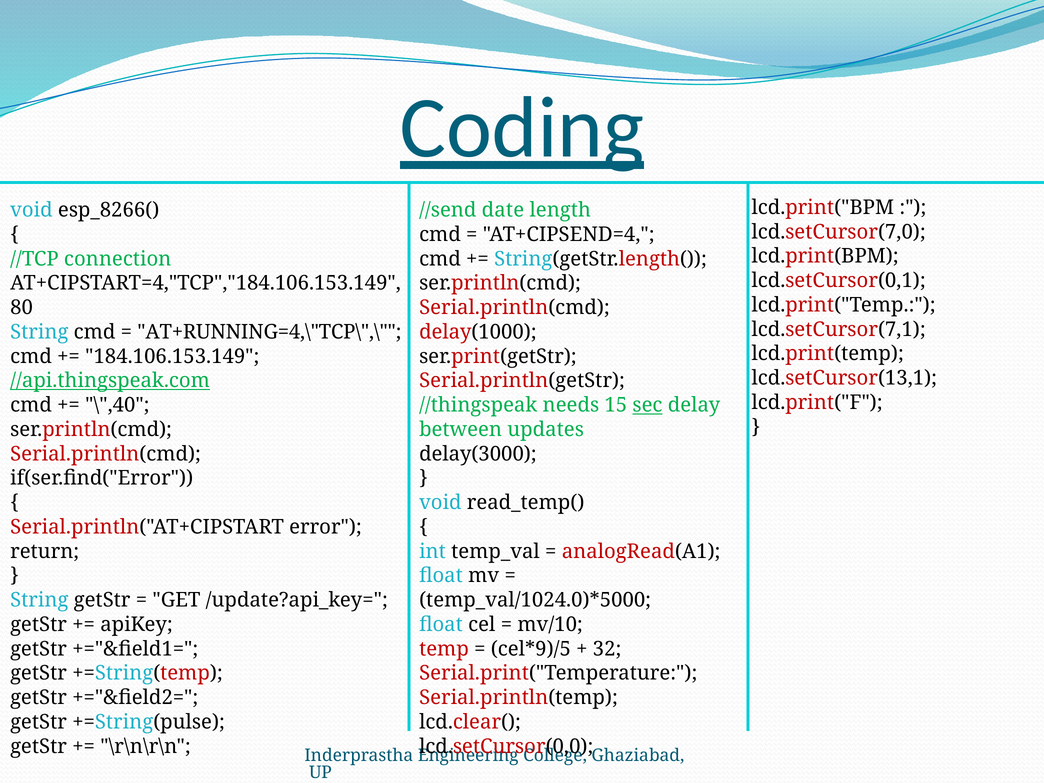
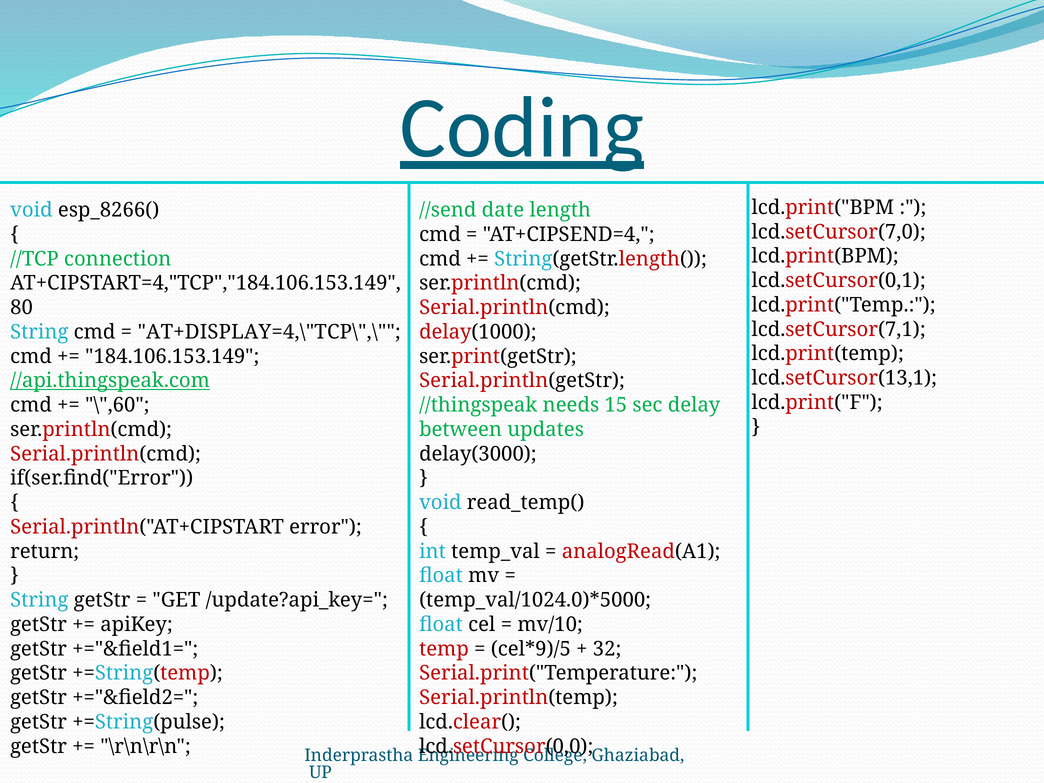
AT+RUNNING=4,\"TCP\",\: AT+RUNNING=4,\"TCP\",\ -> AT+DISPLAY=4,\"TCP\",\ (269, 332)
\",40: \",40 -> \",60 (117, 405)
sec underline: present -> none (647, 405)
